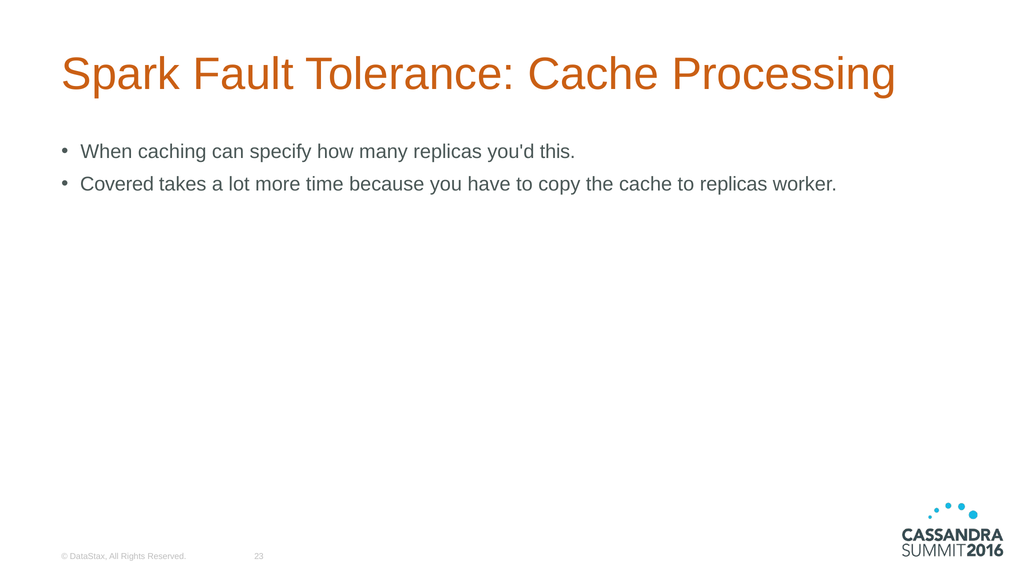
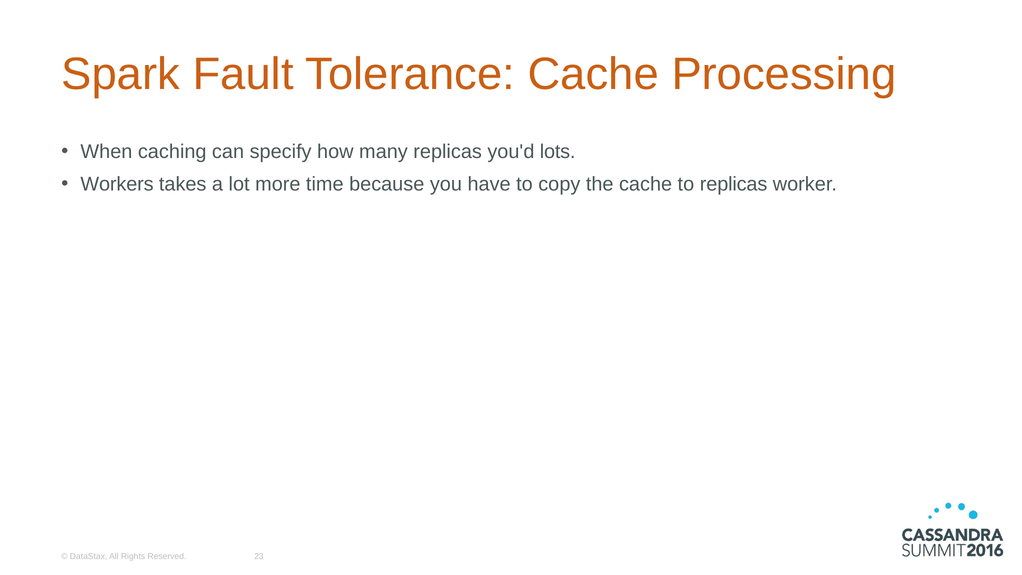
this: this -> lots (558, 152)
Covered: Covered -> Workers (117, 184)
